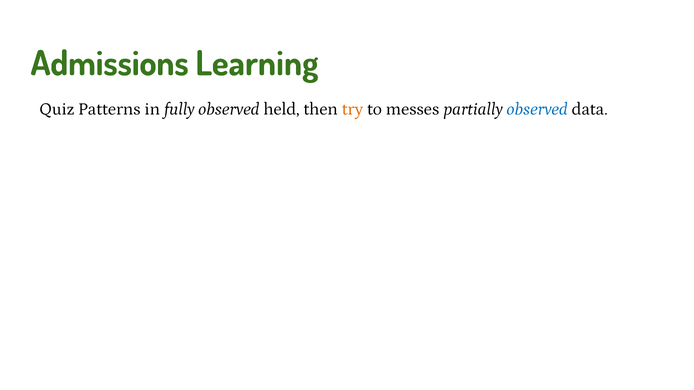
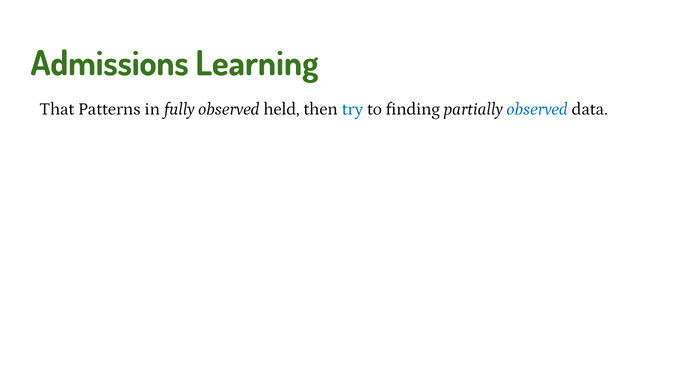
Quiz: Quiz -> That (57, 109)
try colour: orange -> blue (353, 109)
messes: messes -> finding (413, 109)
